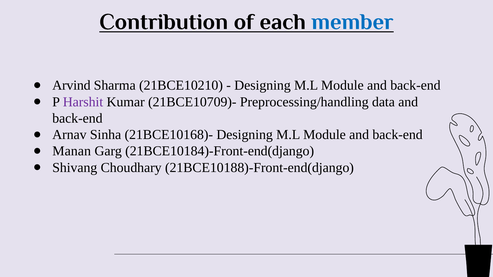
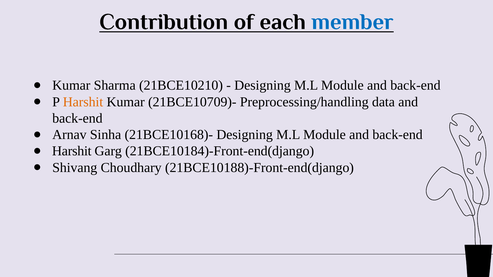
Arvind: Arvind -> Kumar (71, 86)
Harshit colour: purple -> orange (83, 102)
Manan: Manan -> Harshit (72, 151)
